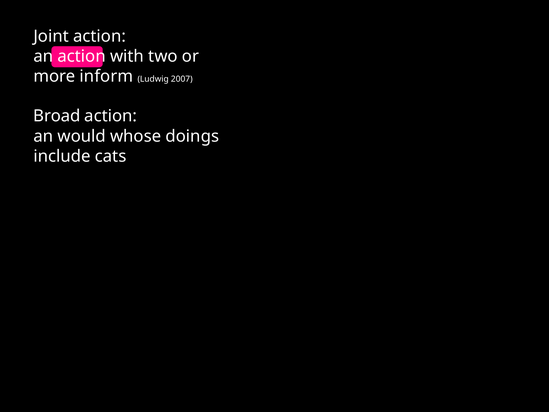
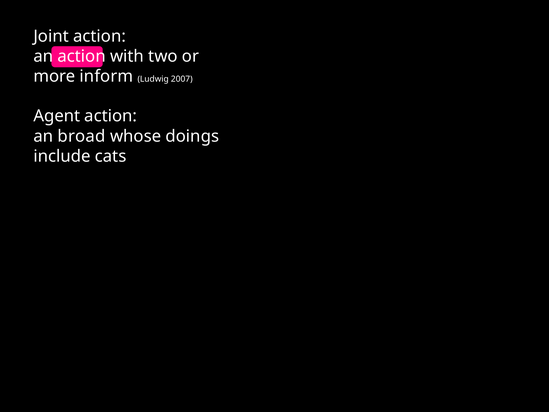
Broad: Broad -> Agent (57, 116)
would: would -> broad (82, 136)
